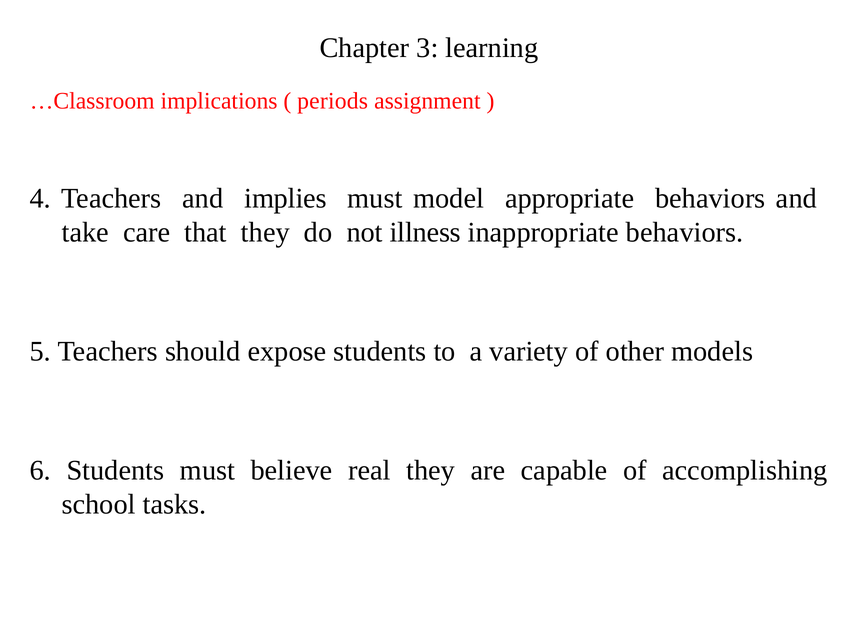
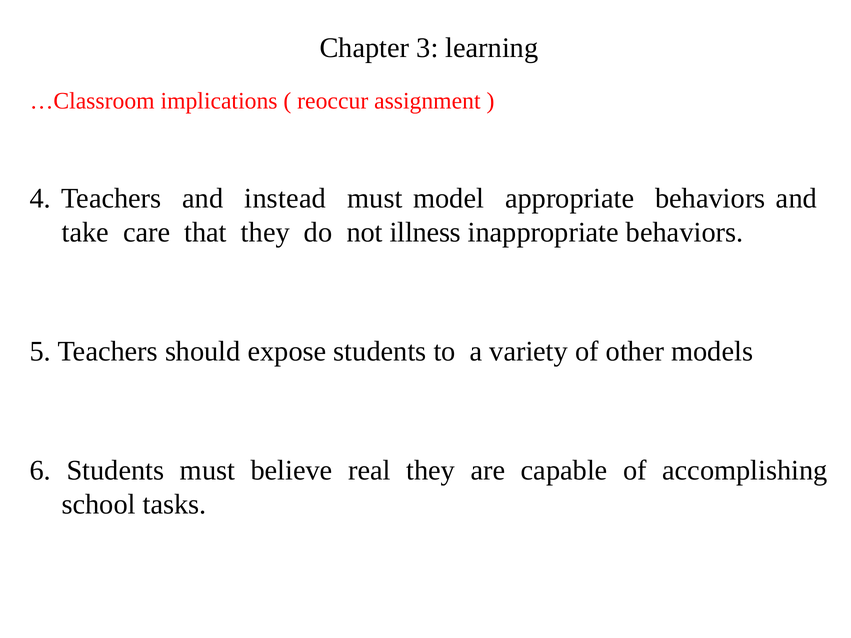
periods: periods -> reoccur (333, 101)
implies: implies -> instead (285, 198)
